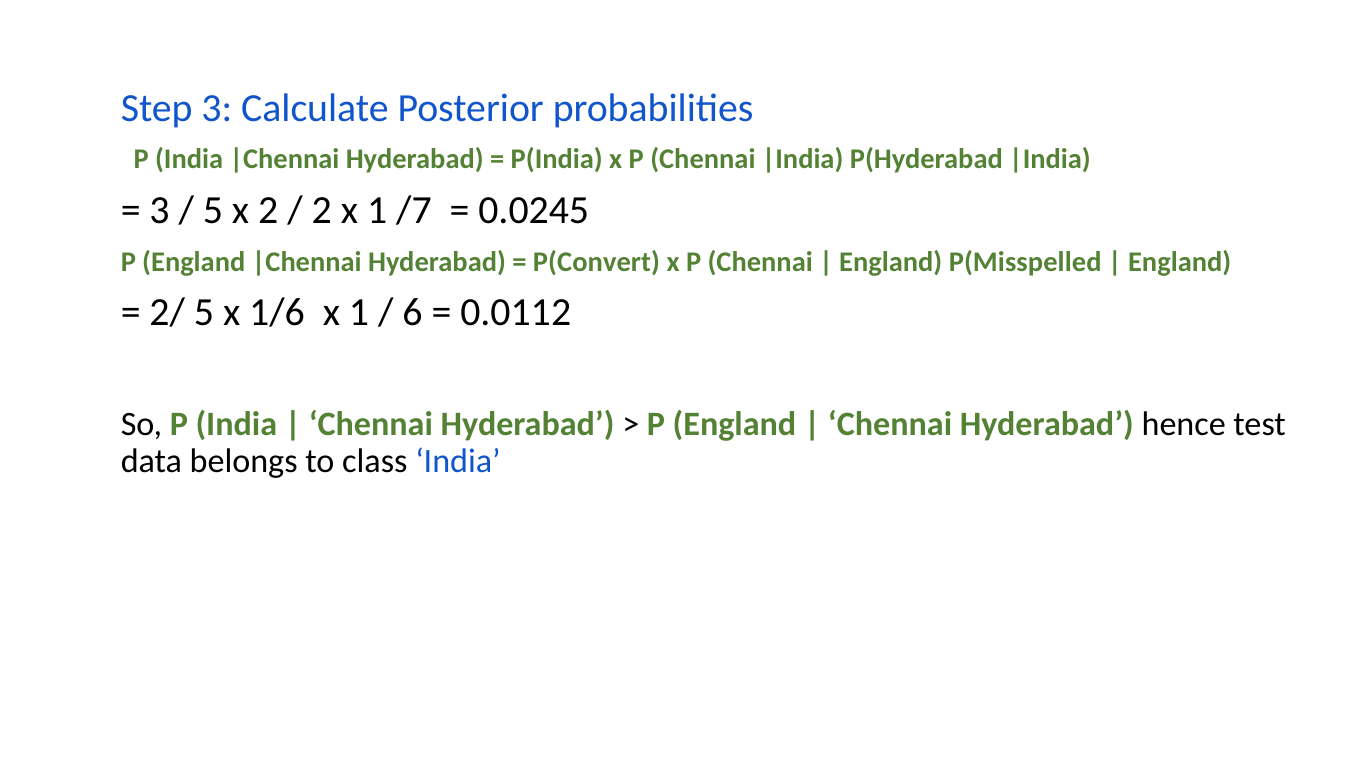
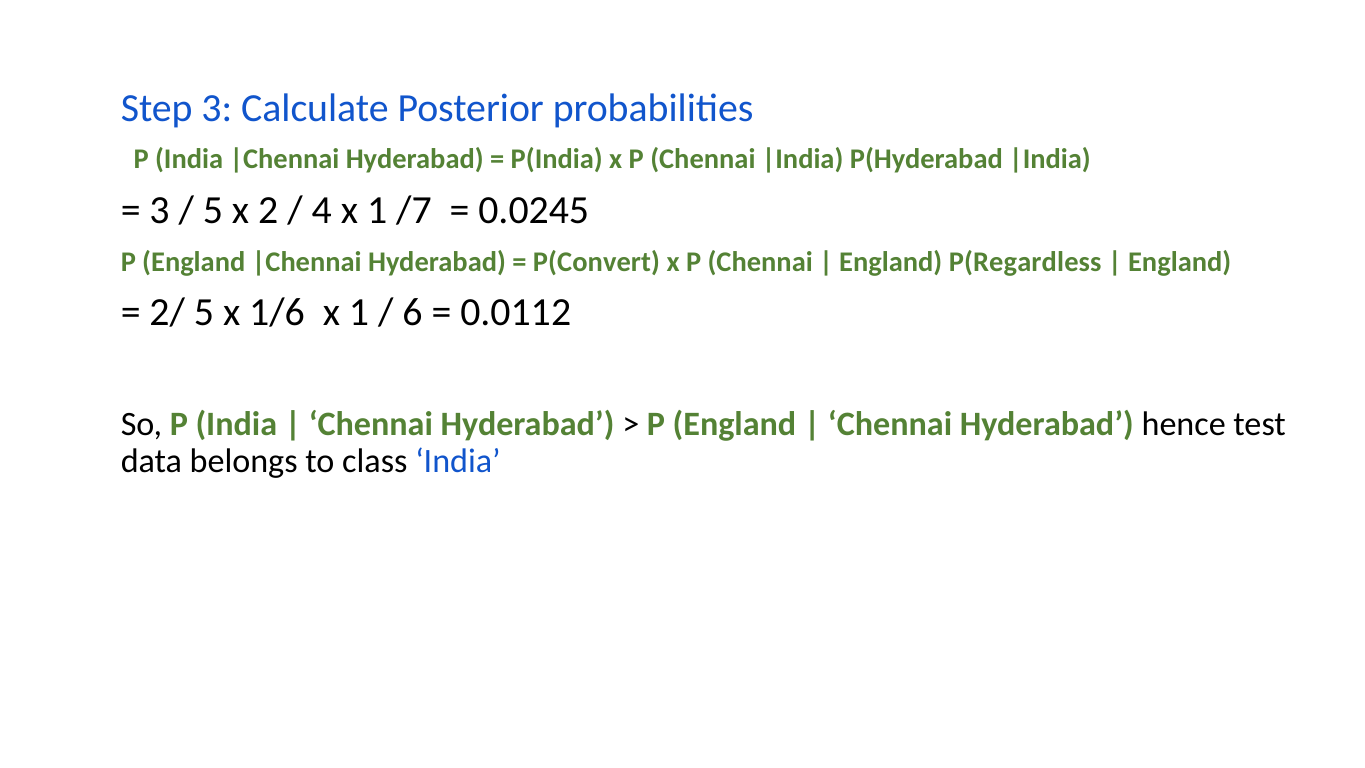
2: 2 -> 4 (322, 210)
P(Misspelled: P(Misspelled -> P(Regardless (1025, 262)
